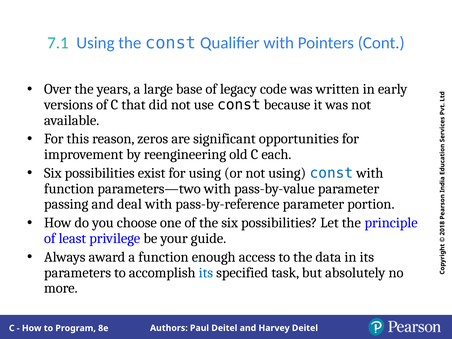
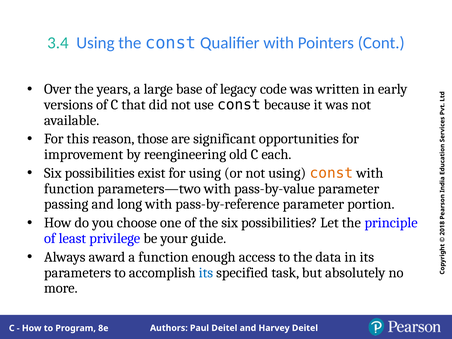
7.1: 7.1 -> 3.4 (58, 43)
zeros: zeros -> those (153, 139)
const colour: blue -> orange (331, 173)
deal: deal -> long (130, 204)
